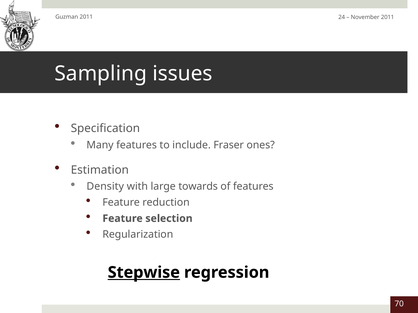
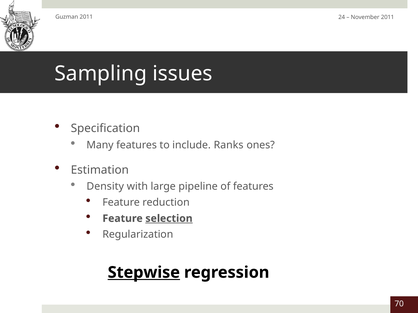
Fraser: Fraser -> Ranks (229, 145)
towards: towards -> pipeline (198, 187)
selection underline: none -> present (169, 219)
